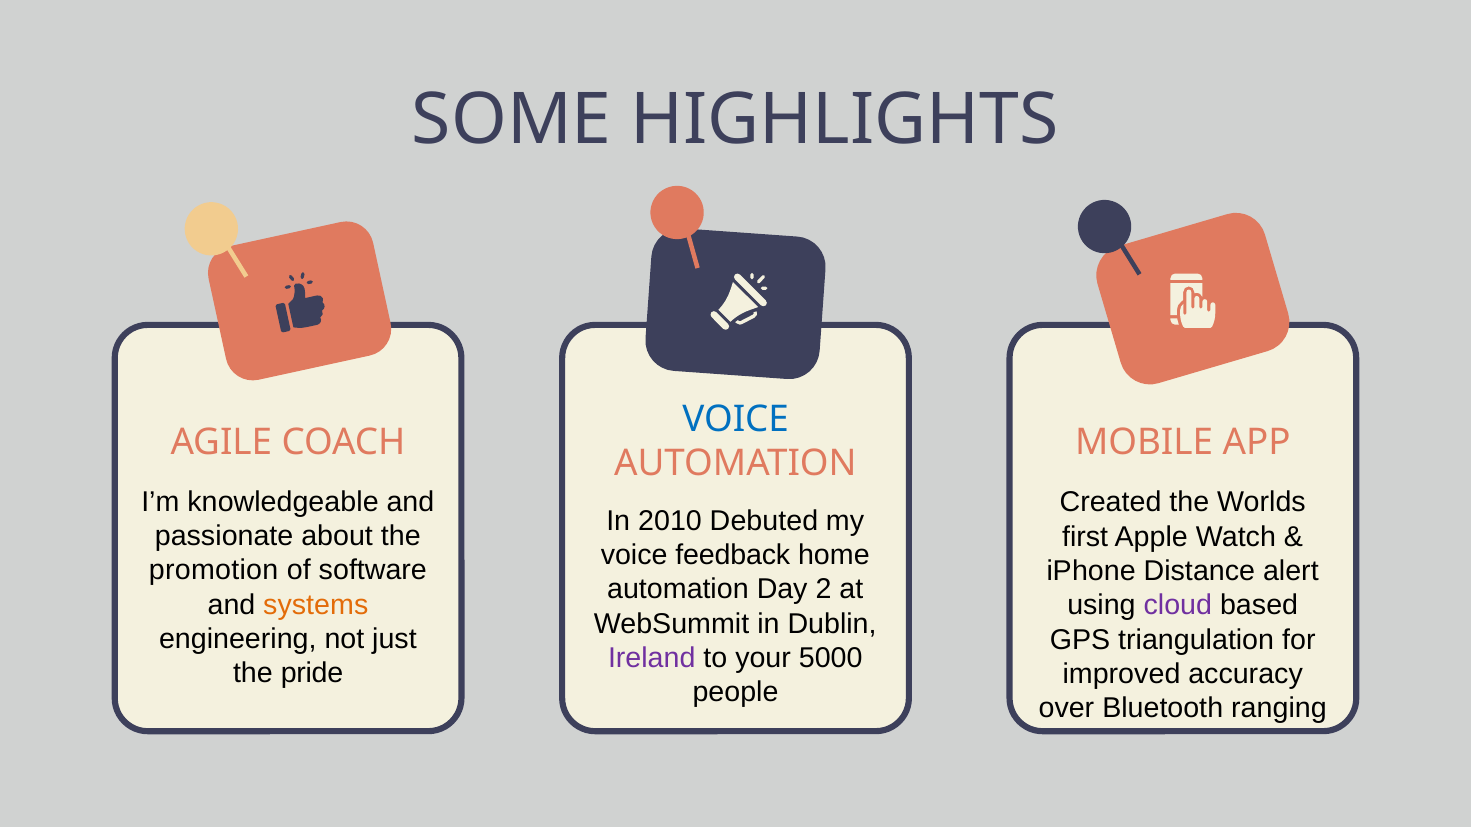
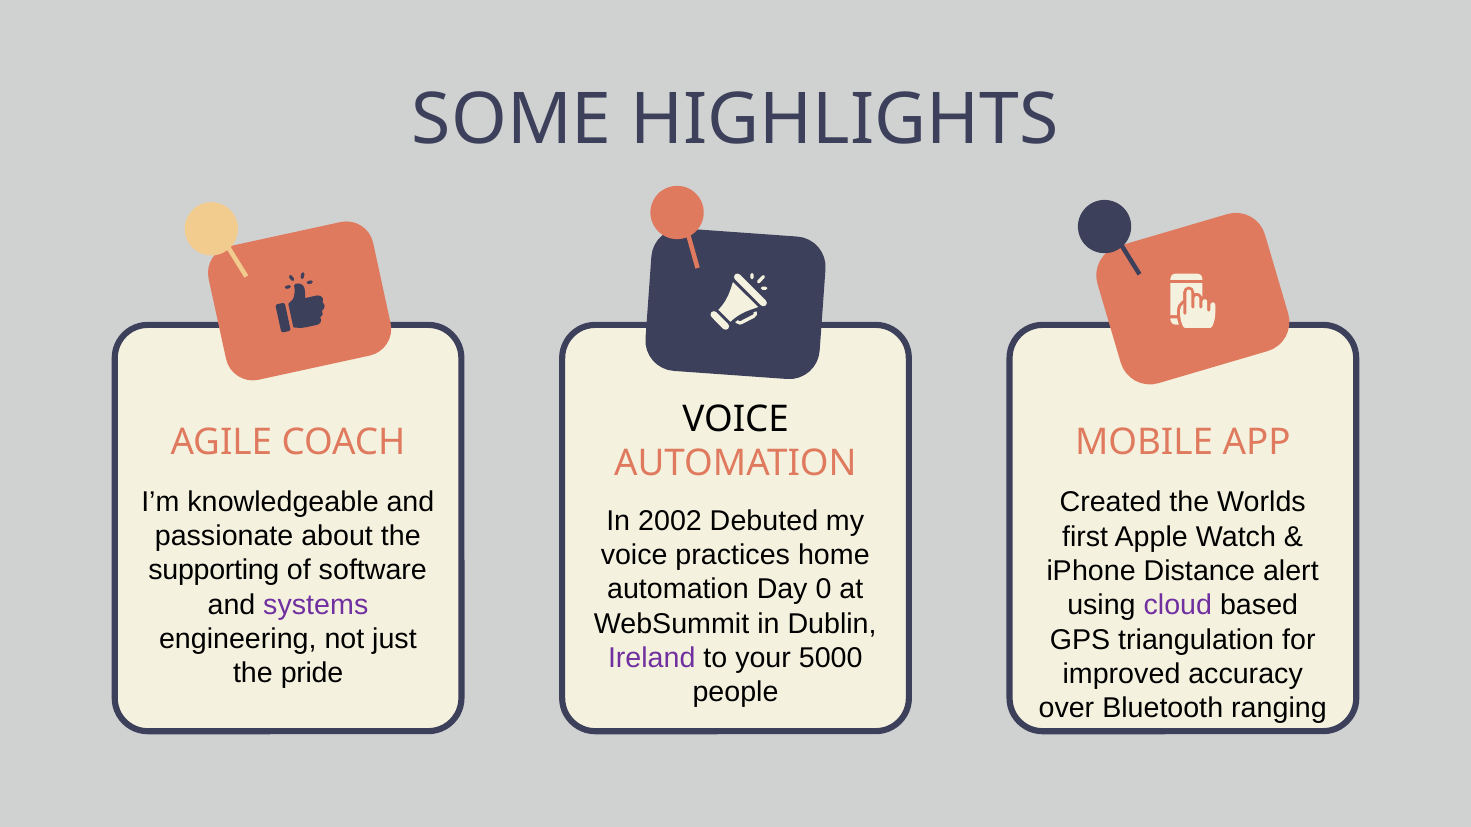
VOICE colour: blue -> black (736, 419)
2010: 2010 -> 2002 (670, 521)
feedback: feedback -> practices (733, 555)
promotion: promotion -> supporting (214, 571)
2: 2 -> 0 (824, 590)
systems colour: orange -> purple (316, 605)
